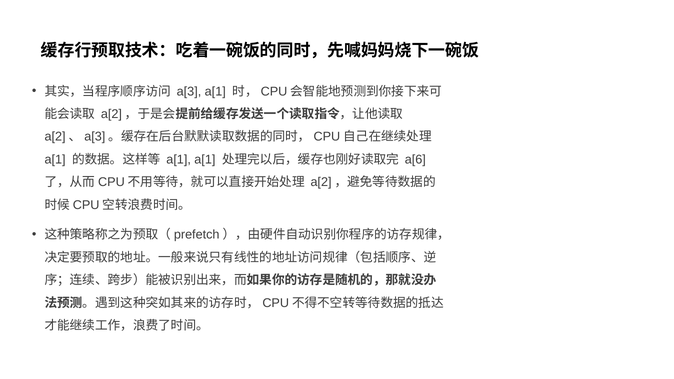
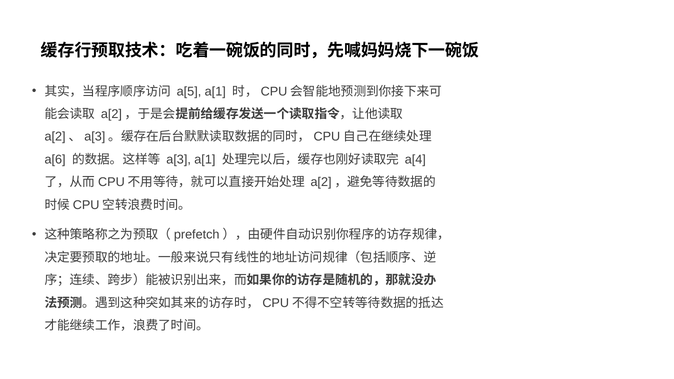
a[3: a[3 -> a[5 (189, 91)
a[1: a[1 -> a[6 (55, 160)
a[1: a[1 -> a[3 (179, 160)
a[6: a[6 -> a[4 (415, 160)
